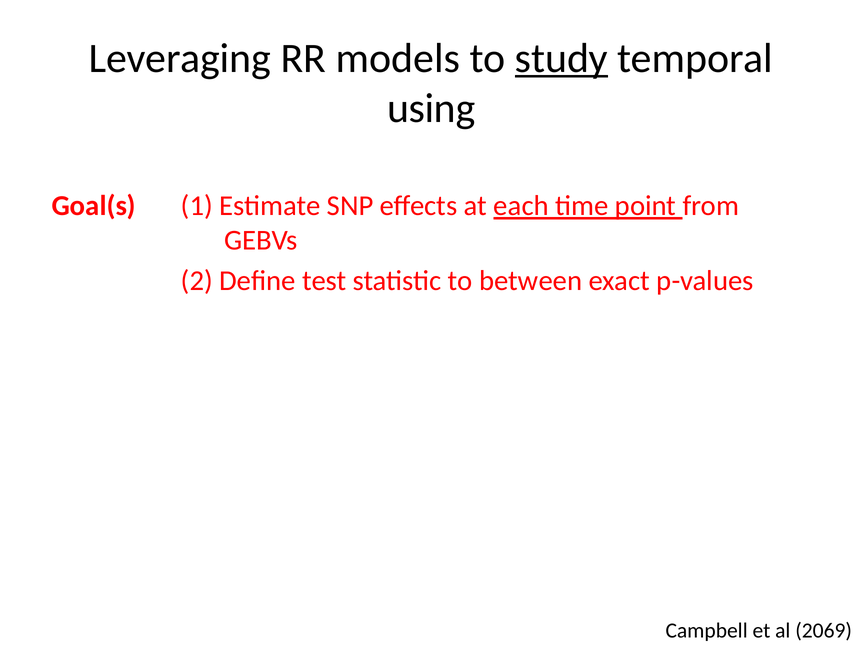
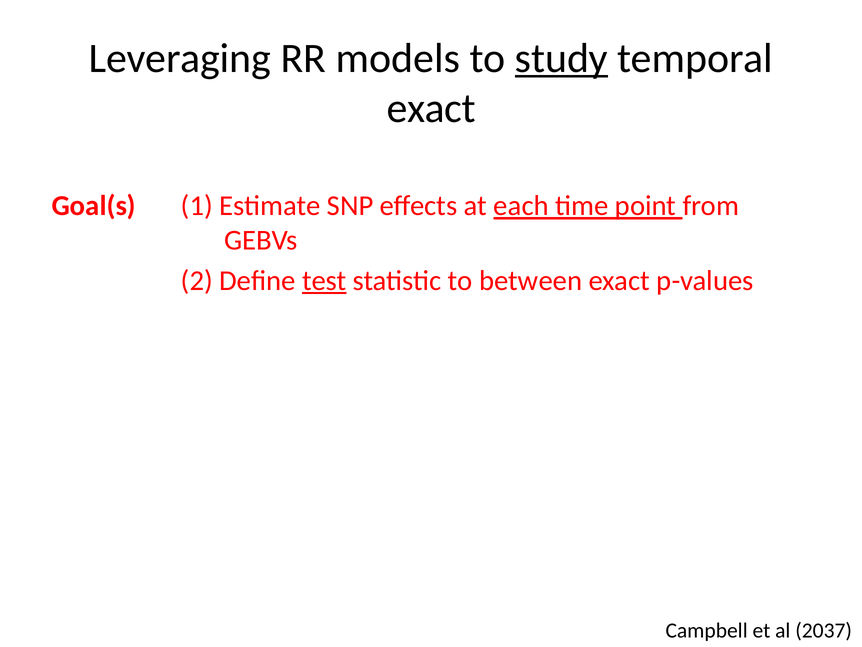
using: using -> exact (431, 109)
test underline: none -> present (324, 281)
2069: 2069 -> 2037 (824, 630)
